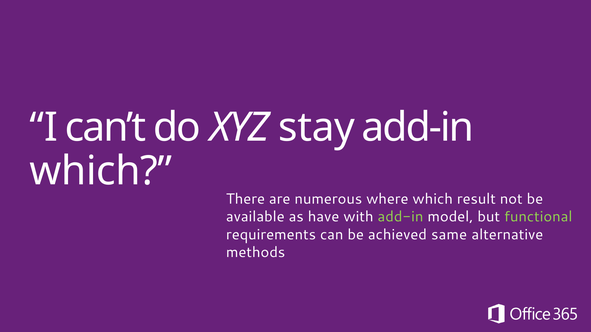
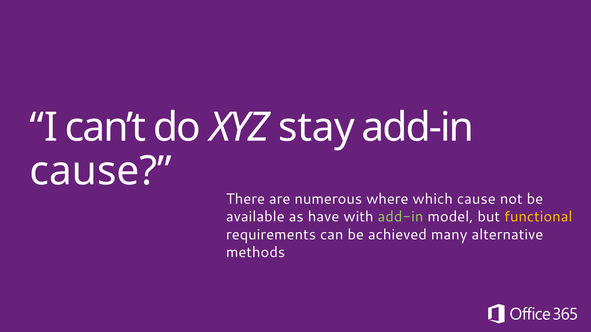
which: which -> cause (101, 171)
which result: result -> cause (476, 199)
functional colour: light green -> yellow (538, 217)
same: same -> many (449, 235)
